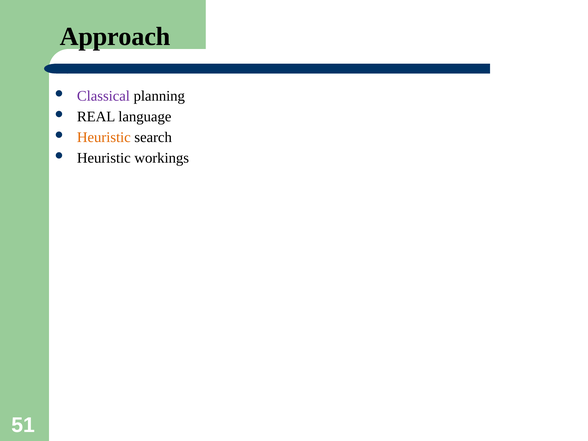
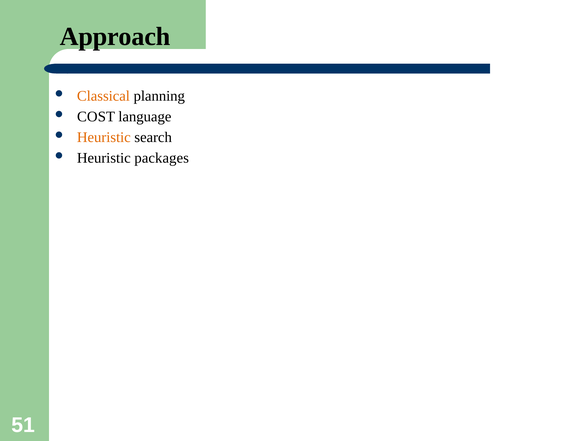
Classical colour: purple -> orange (103, 96)
REAL: REAL -> COST (96, 117)
workings: workings -> packages (162, 158)
